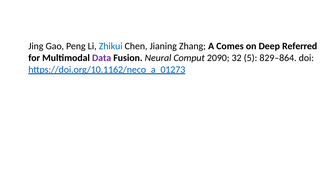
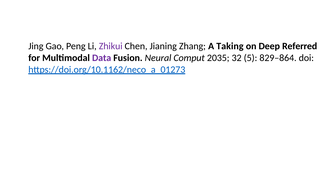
Zhikui colour: blue -> purple (111, 46)
Comes: Comes -> Taking (230, 46)
2090: 2090 -> 2035 (218, 58)
